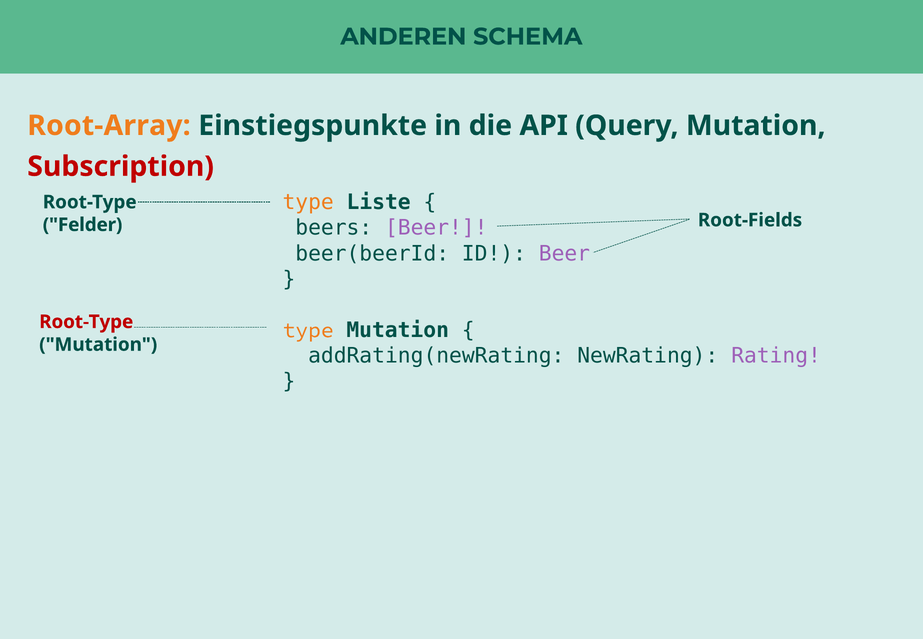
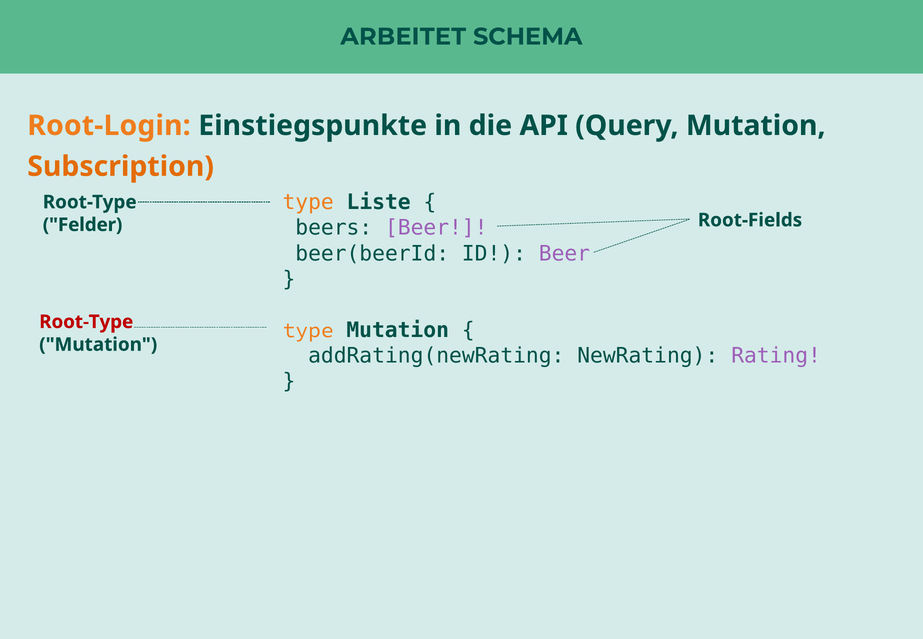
ANDEREN: ANDEREN -> ARBEITET (403, 37)
Root-Array: Root-Array -> Root-Login (109, 126)
Subscription colour: red -> orange (121, 166)
